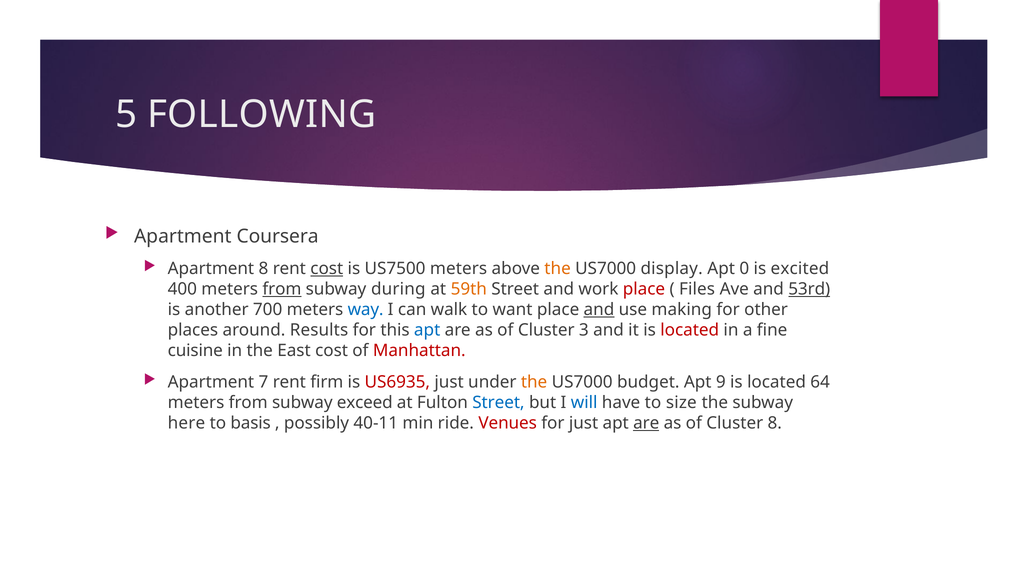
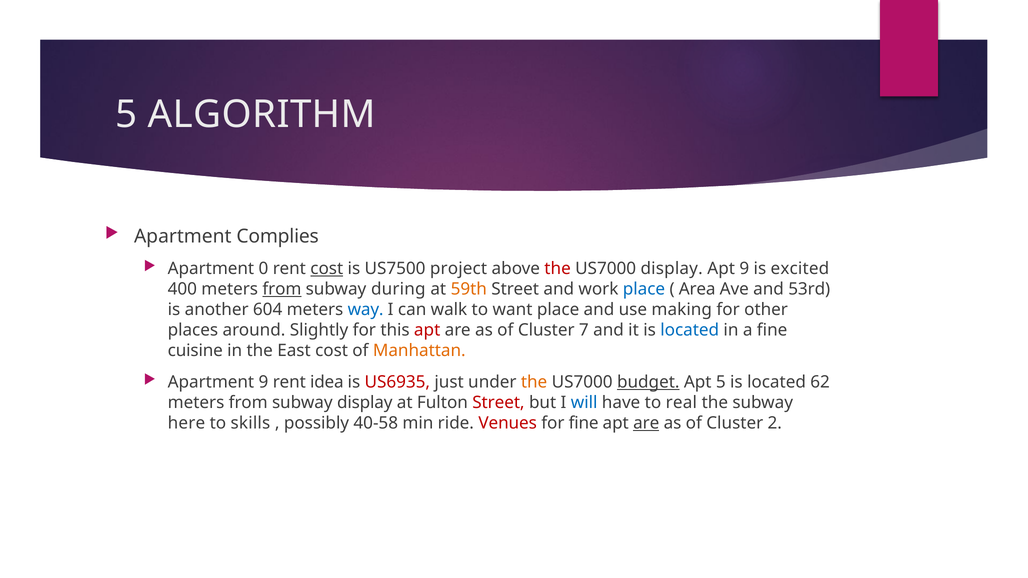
FOLLOWING: FOLLOWING -> ALGORITHM (262, 115)
Coursera: Coursera -> Complies (278, 236)
Apartment 8: 8 -> 0 (264, 269)
US7500 meters: meters -> project (459, 269)
the colour: orange -> red (558, 269)
Apt 0: 0 -> 9 (744, 269)
place colour: red -> blue (644, 289)
Files: Files -> Area (697, 289)
53rd underline: present -> none (809, 289)
700: 700 -> 604 (268, 310)
and underline: present -> none (599, 310)
Results: Results -> Slightly (319, 330)
apt colour: blue -> red (427, 330)
3: 3 -> 7 (584, 330)
located colour: red -> blue (690, 330)
Manhattan colour: red -> orange (419, 351)
Apartment 7: 7 -> 9 (264, 382)
firm: firm -> idea (327, 382)
budget underline: none -> present (648, 382)
Apt 9: 9 -> 5 (721, 382)
64: 64 -> 62 (820, 382)
subway exceed: exceed -> display (365, 403)
Street colour: blue -> red (498, 403)
size: size -> real (681, 403)
basis: basis -> skills (250, 423)
40-11: 40-11 -> 40-58 (376, 423)
for just: just -> fine (584, 423)
Cluster 8: 8 -> 2 (775, 423)
